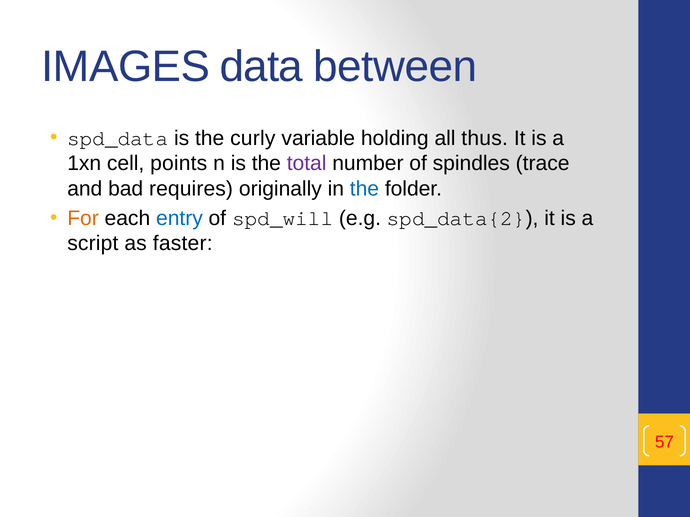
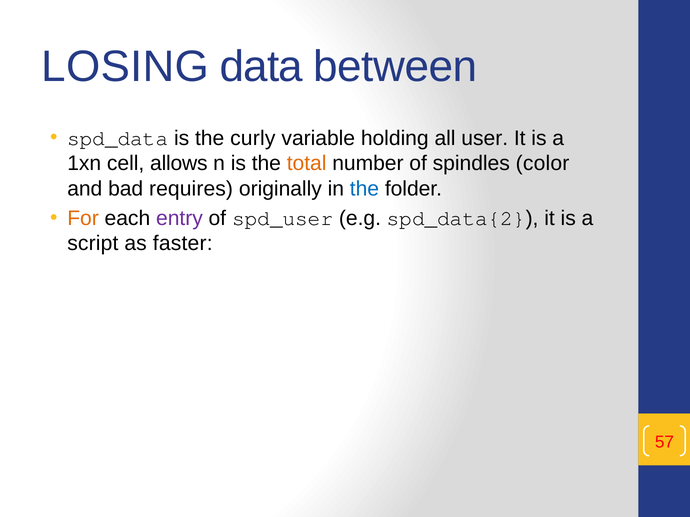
IMAGES: IMAGES -> LOSING (125, 67)
thus: thus -> user (485, 138)
points: points -> allows (179, 164)
total colour: purple -> orange (307, 164)
trace: trace -> color (543, 164)
entry colour: blue -> purple (179, 218)
spd_will: spd_will -> spd_user (283, 218)
